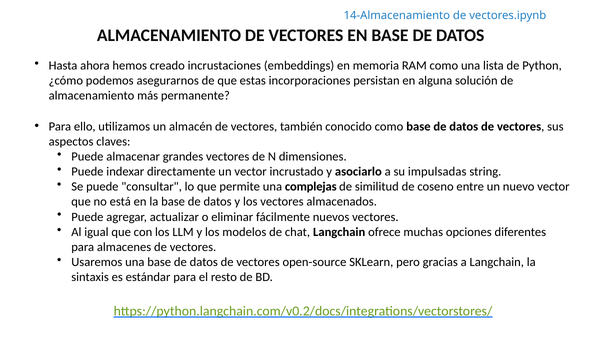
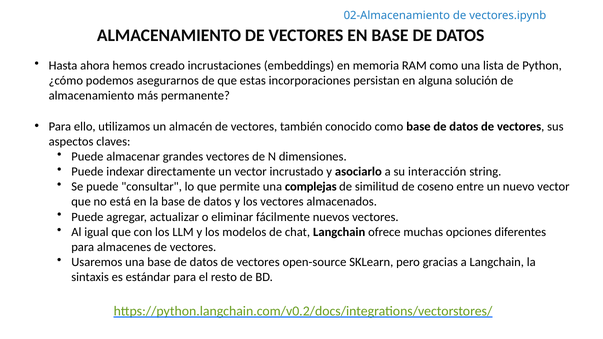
14-Almacenamiento: 14-Almacenamiento -> 02-Almacenamiento (397, 16)
impulsadas: impulsadas -> interacción (437, 172)
